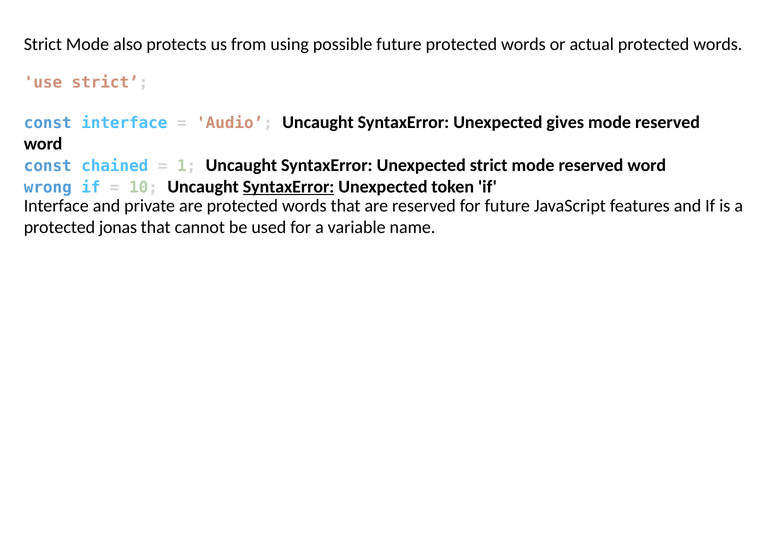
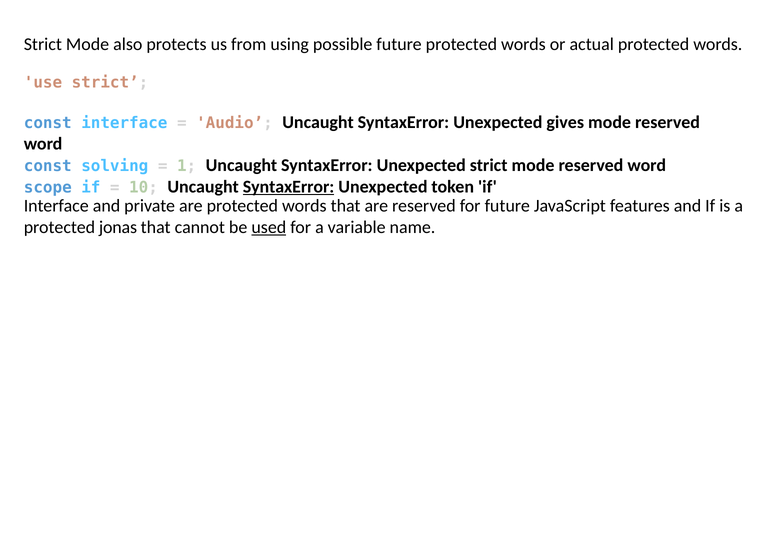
chained: chained -> solving (115, 166)
wrong: wrong -> scope (48, 187)
used underline: none -> present (269, 227)
